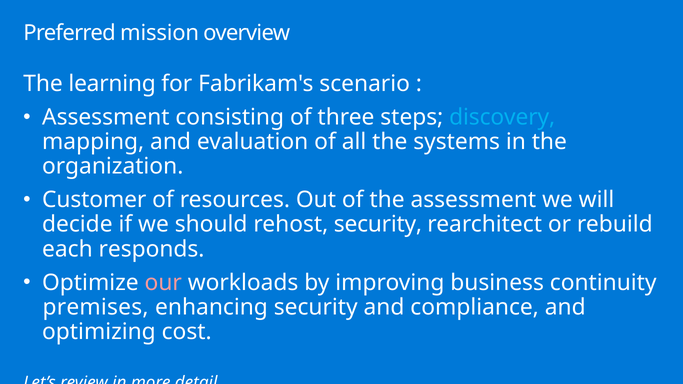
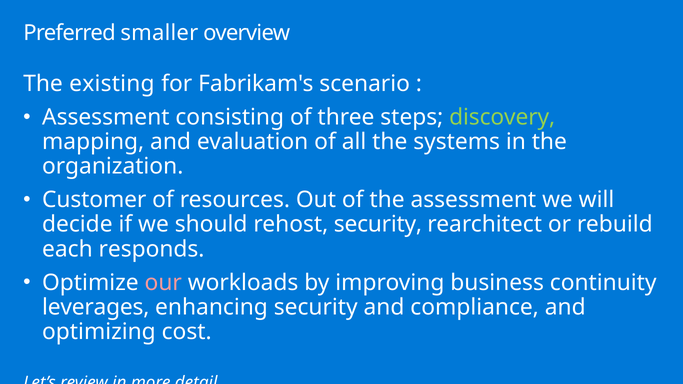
mission: mission -> smaller (159, 33)
learning: learning -> existing (112, 84)
discovery colour: light blue -> light green (502, 117)
premises: premises -> leverages (96, 307)
